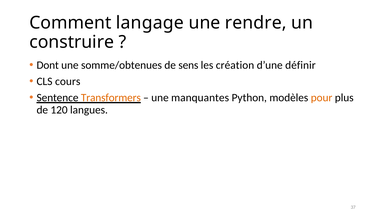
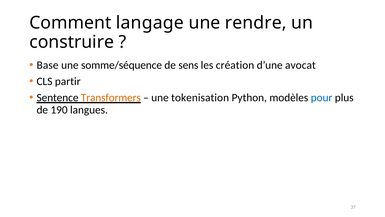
Dont: Dont -> Base (48, 65)
somme/obtenues: somme/obtenues -> somme/séquence (122, 65)
définir: définir -> avocat (300, 65)
cours: cours -> partir (68, 81)
manquantes: manquantes -> tokenisation (200, 98)
pour colour: orange -> blue (322, 98)
120: 120 -> 190 (59, 110)
